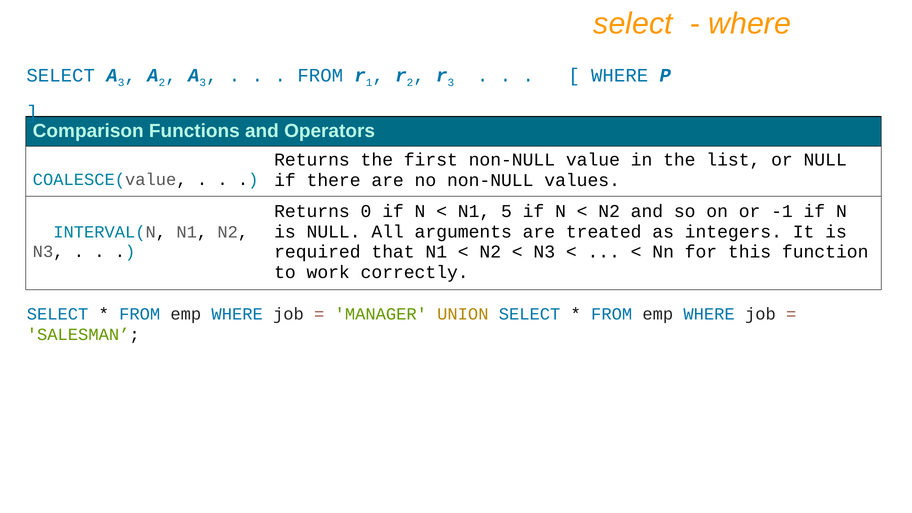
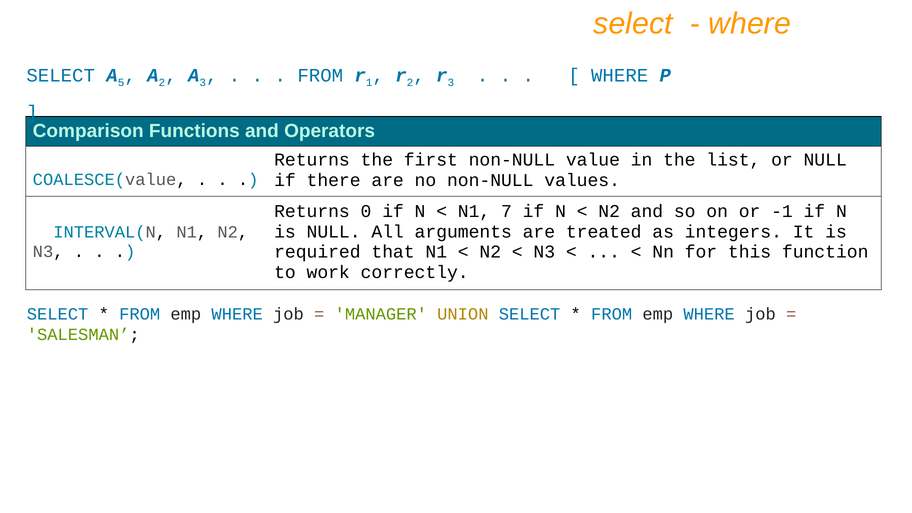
3: 3 -> 5 (121, 83)
5: 5 -> 7 (507, 211)
